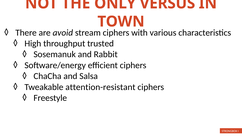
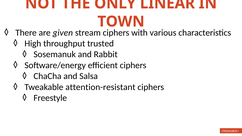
VERSUS: VERSUS -> LINEAR (167, 3)
avoid: avoid -> given (63, 33)
